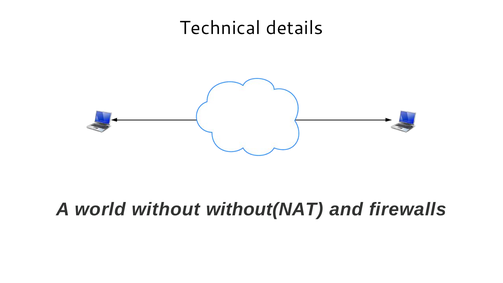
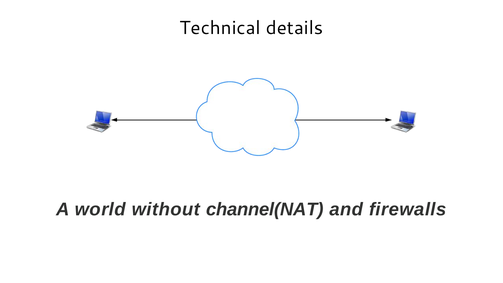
without(NAT: without(NAT -> channel(NAT (265, 209)
